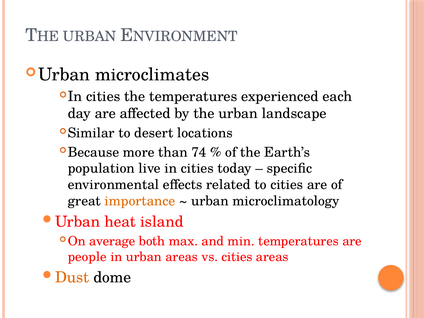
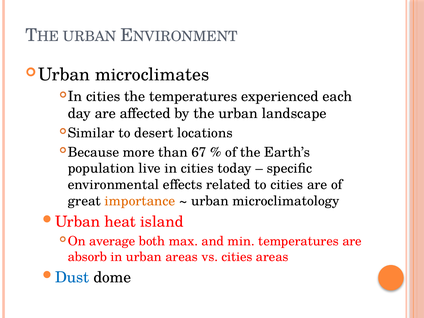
74: 74 -> 67 (199, 152)
people: people -> absorb (87, 257)
Dust colour: orange -> blue (72, 277)
